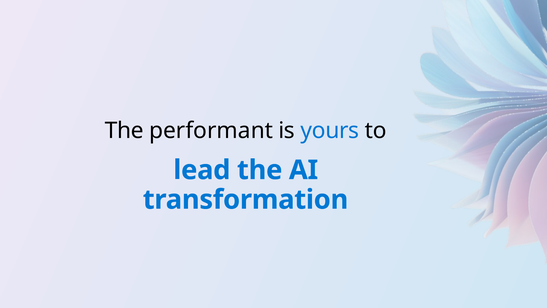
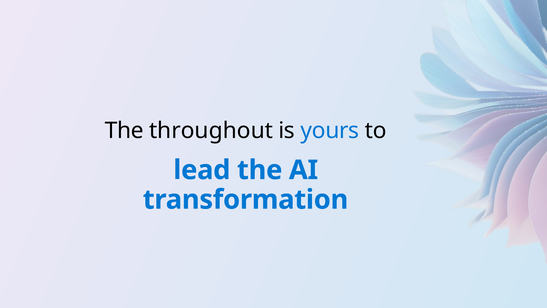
performant: performant -> throughout (211, 130)
